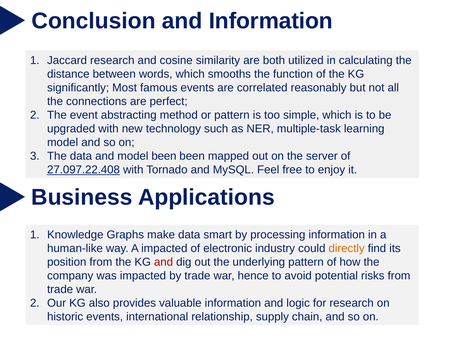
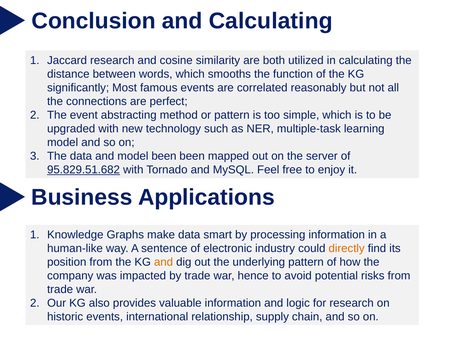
and Information: Information -> Calculating (271, 21)
27.097.22.408: 27.097.22.408 -> 95.829.51.682 (84, 170)
A impacted: impacted -> sentence (164, 248)
and colour: red -> orange (164, 262)
